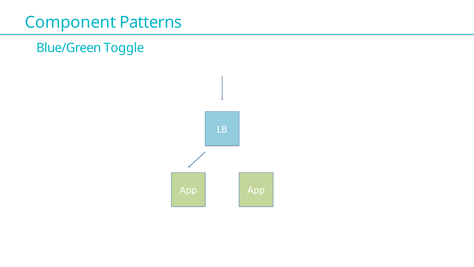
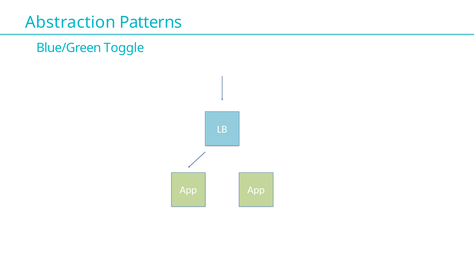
Component: Component -> Abstraction (70, 22)
